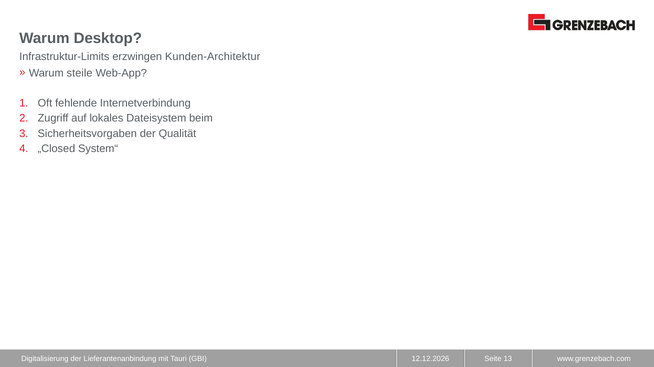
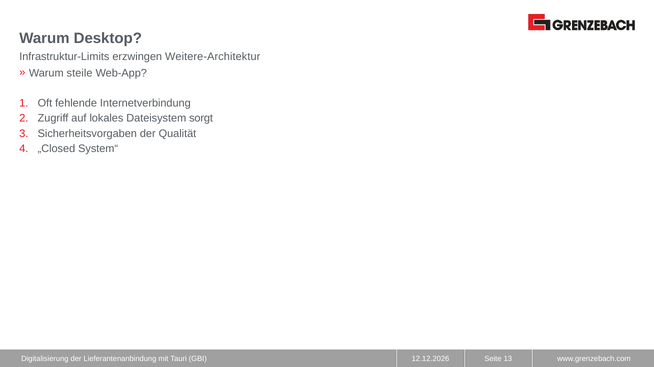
Kunden-Architektur: Kunden-Architektur -> Weitere-Architektur (213, 57)
beim: beim -> sorgt (201, 119)
